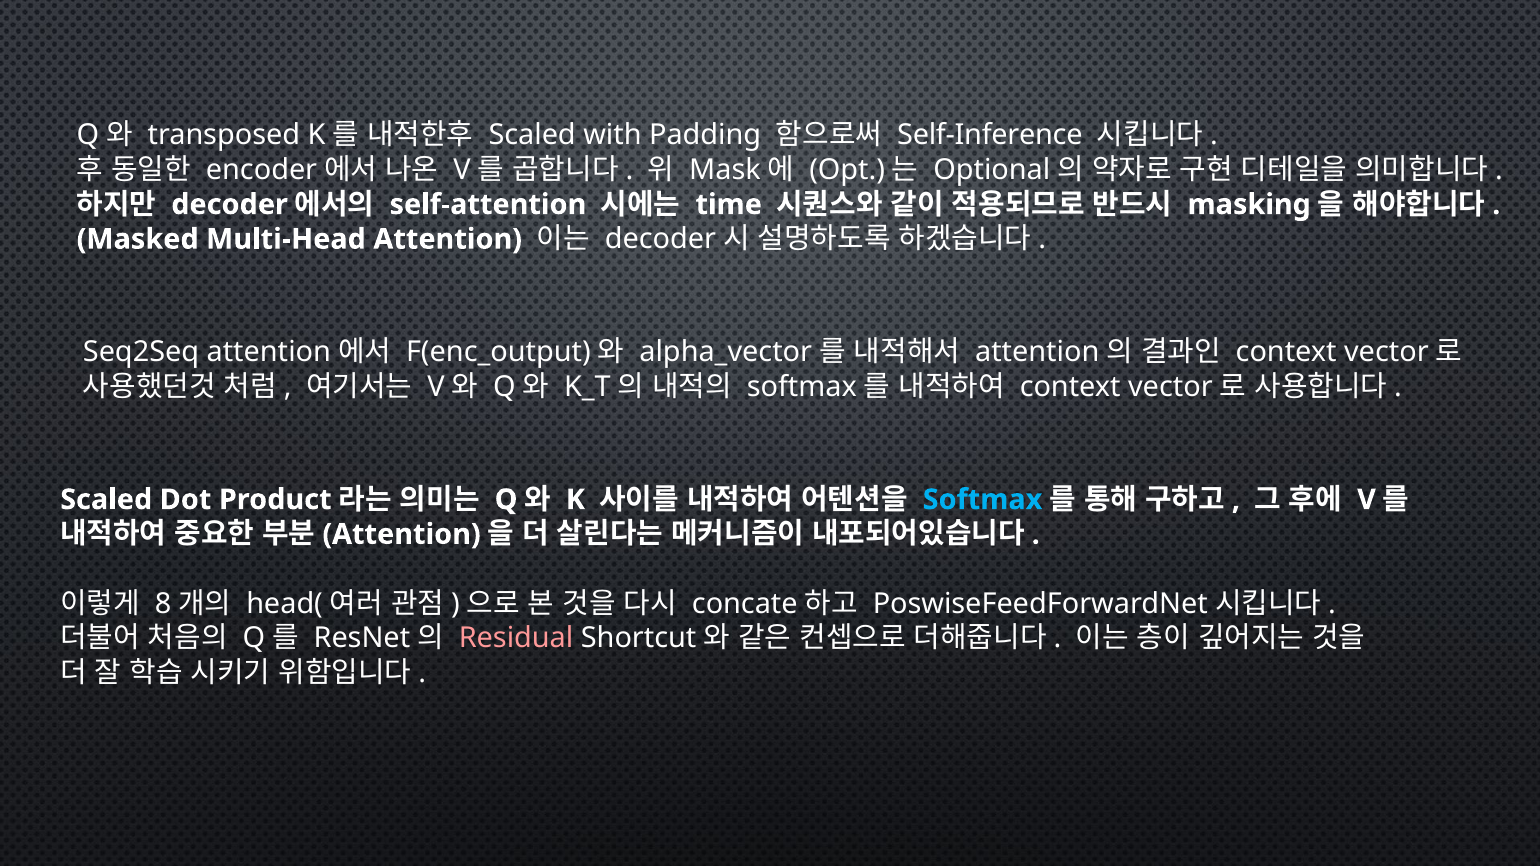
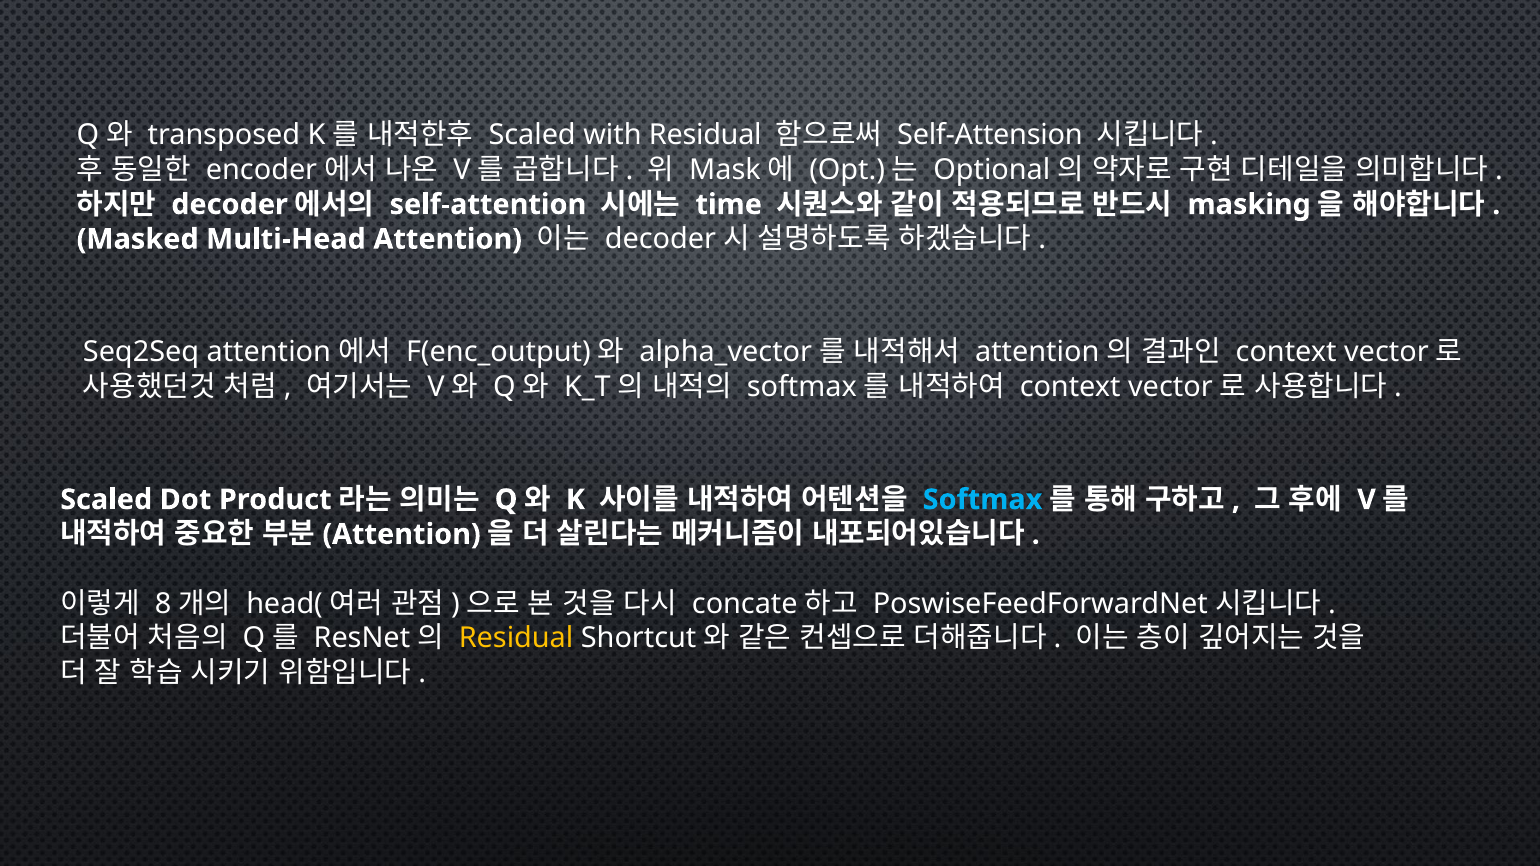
with Padding: Padding -> Residual (705, 135)
Self-Inference: Self-Inference -> Self-Attension (990, 135)
Residual colour: pink -> yellow (516, 638)
